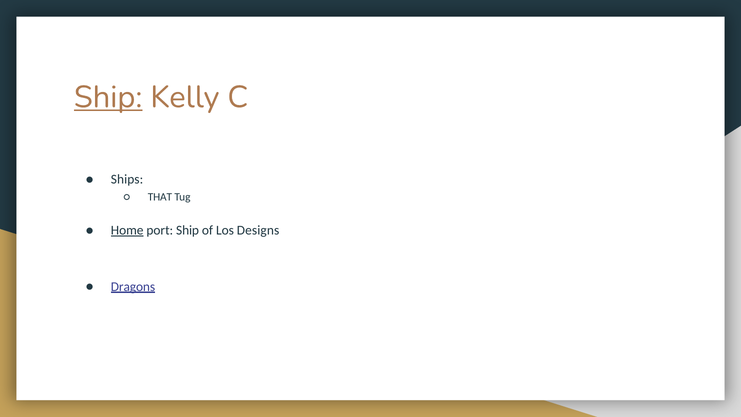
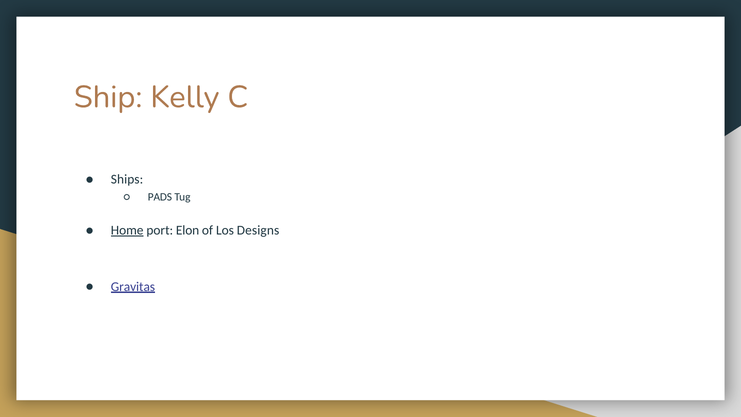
Ship underline: present -> none (108, 97)
THAT: THAT -> PADS (160, 197)
port Ship: Ship -> Elon (188, 230)
Dragons: Dragons -> Gravitas (133, 286)
